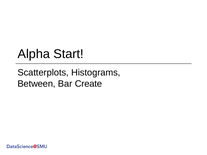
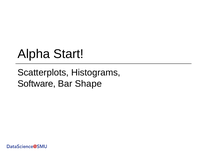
Between: Between -> Software (37, 84)
Create: Create -> Shape (88, 84)
